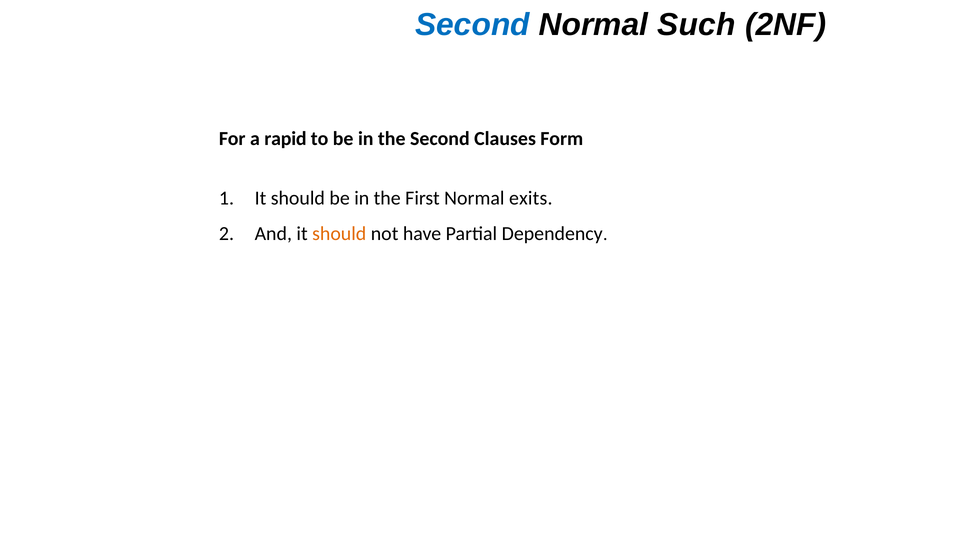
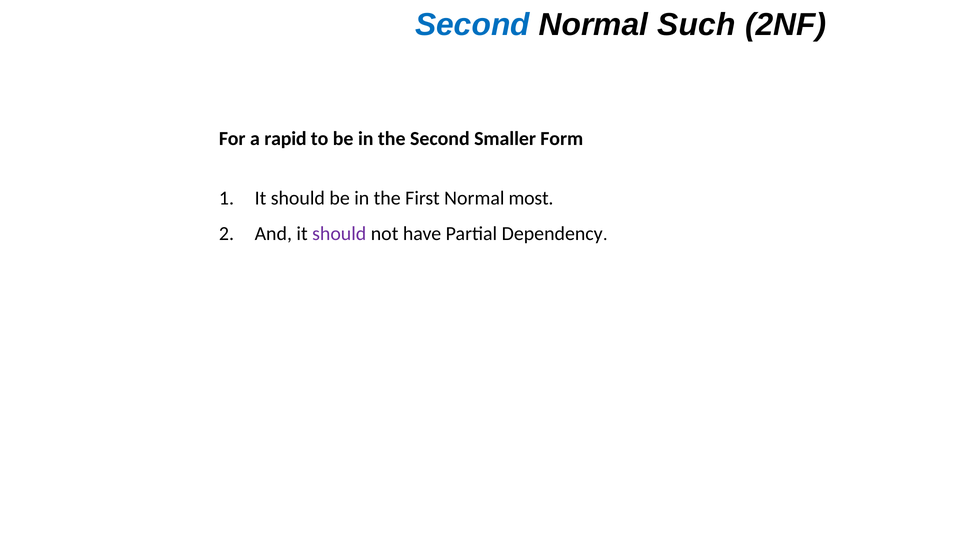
Clauses: Clauses -> Smaller (505, 138)
exits: exits -> most (531, 198)
should colour: orange -> purple (339, 234)
